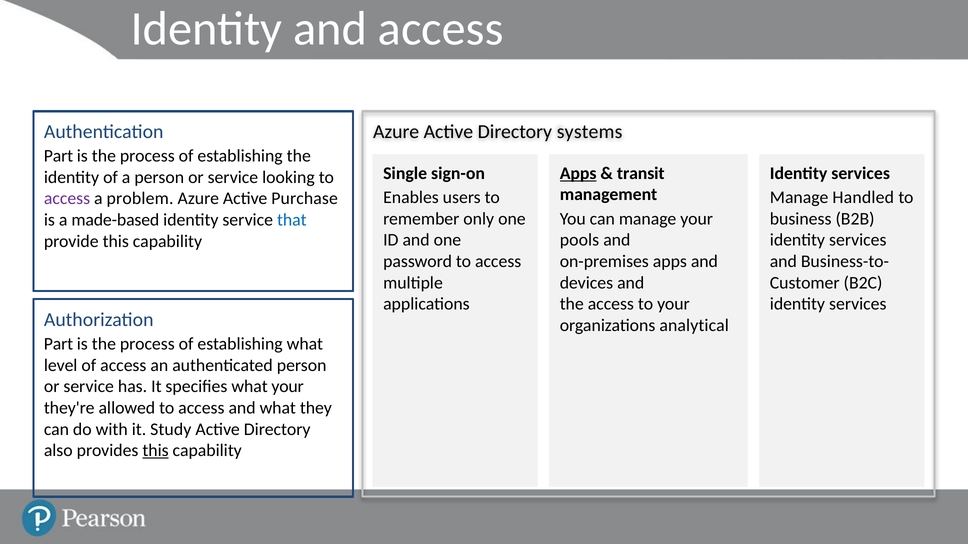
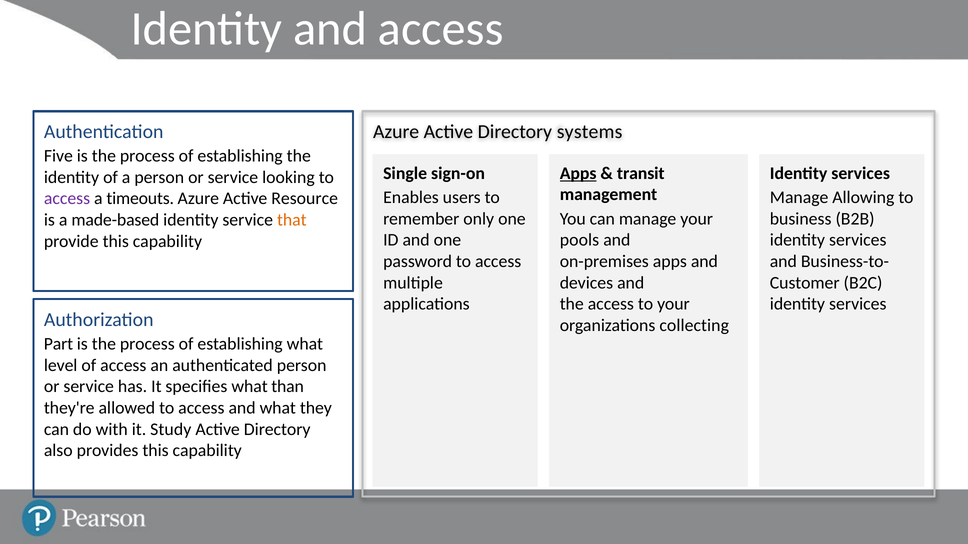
Part: Part -> Five (58, 156)
Handled: Handled -> Allowing (863, 198)
problem: problem -> timeouts (140, 199)
Purchase: Purchase -> Resource (305, 199)
that colour: blue -> orange (292, 220)
analytical: analytical -> collecting (694, 326)
what your: your -> than (288, 387)
this underline: present -> none (156, 451)
